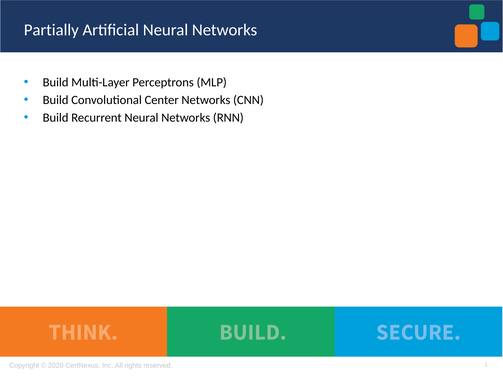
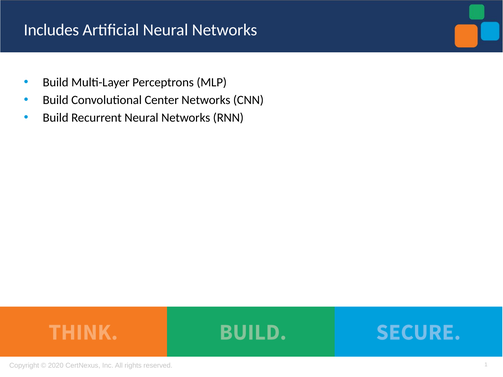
Partially: Partially -> Includes (51, 30)
